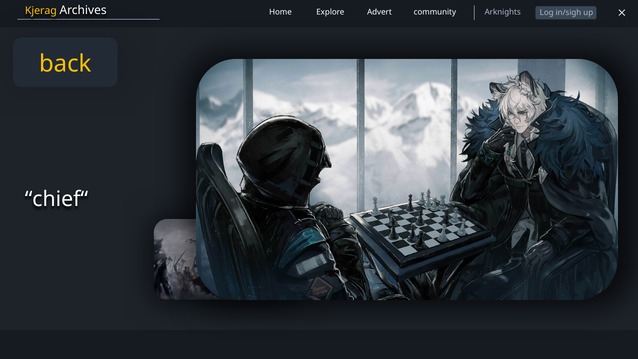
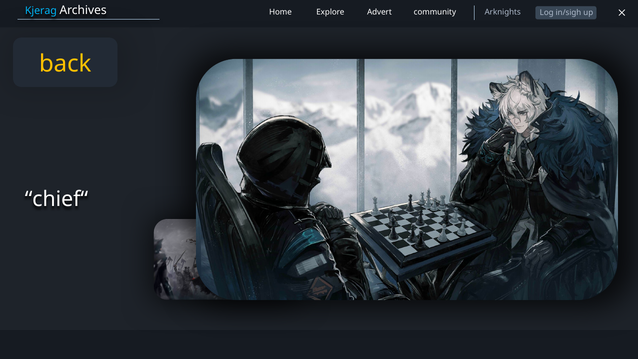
Kjerag colour: yellow -> light blue (41, 11)
